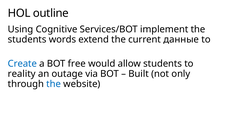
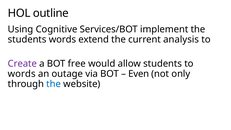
данные: данные -> analysis (181, 39)
Create colour: blue -> purple (22, 64)
reality: reality -> words (22, 74)
Built: Built -> Even (139, 74)
